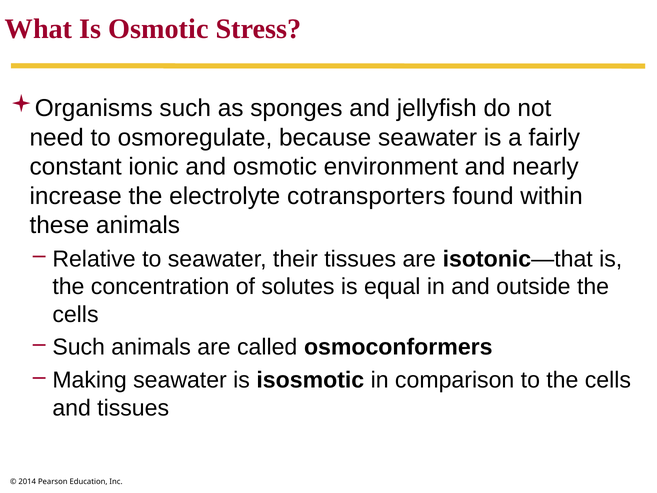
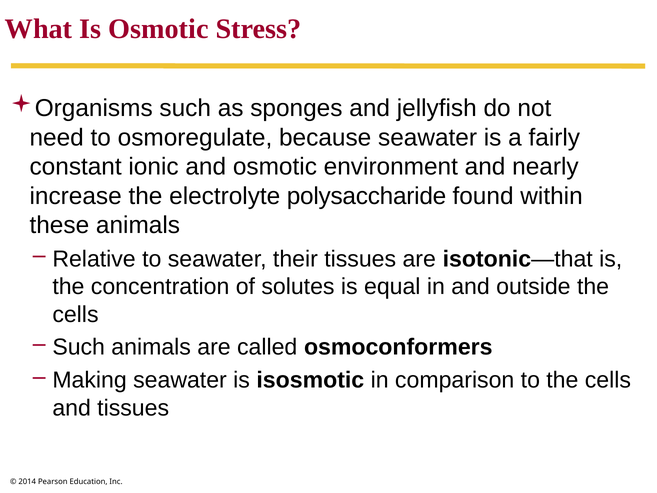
cotransporters: cotransporters -> polysaccharide (367, 196)
